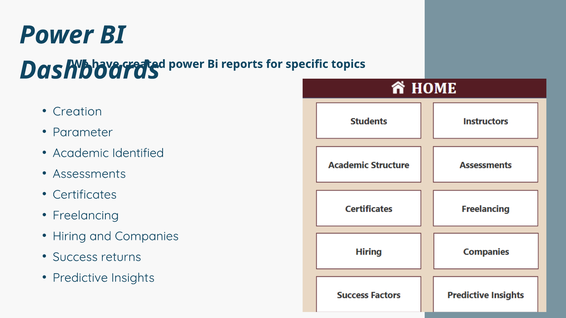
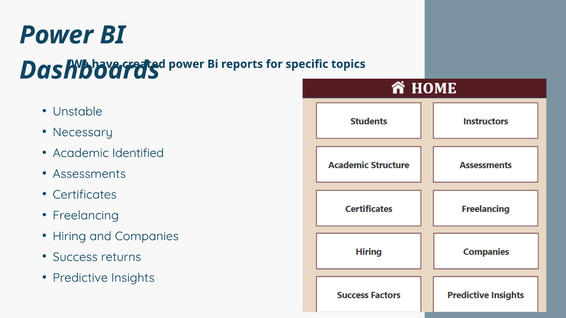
Creation: Creation -> Unstable (78, 112)
Parameter: Parameter -> Necessary (83, 132)
